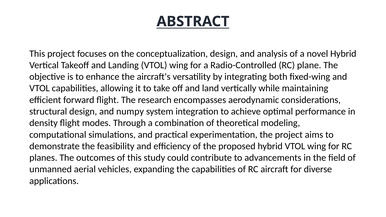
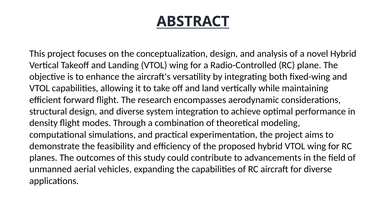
and numpy: numpy -> diverse (130, 111)
